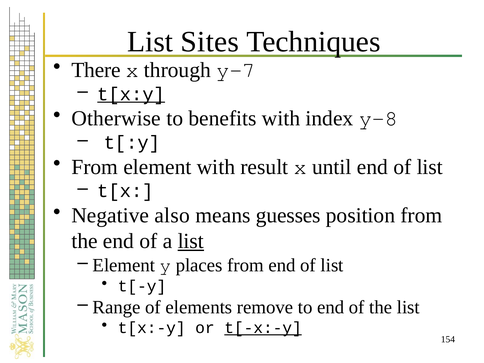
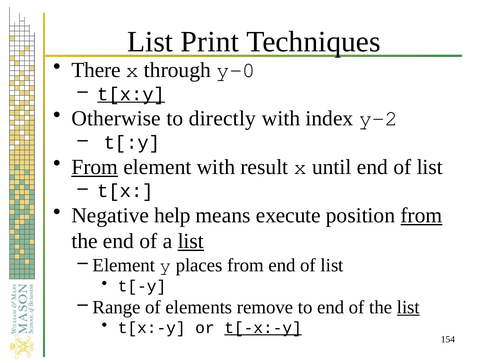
Sites: Sites -> Print (210, 42)
y-7: y-7 -> y-0 (236, 70)
benefits: benefits -> directly (222, 119)
y-8: y-8 -> y-2 (378, 119)
From underline: none -> present (95, 167)
also: also -> help (172, 215)
guesses: guesses -> execute (288, 215)
from underline: none -> present (421, 215)
list underline: none -> present (408, 307)
